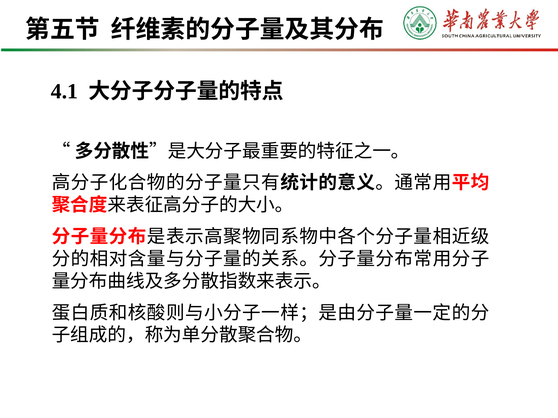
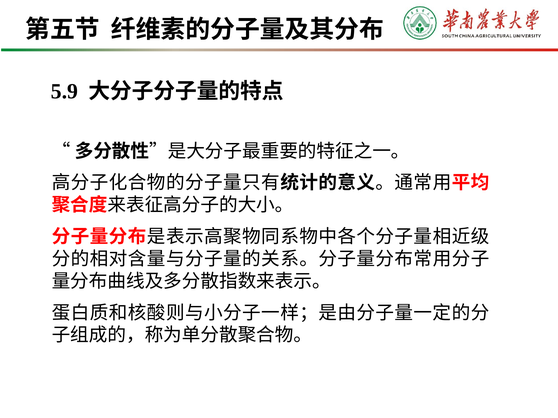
4.1: 4.1 -> 5.9 (64, 92)
